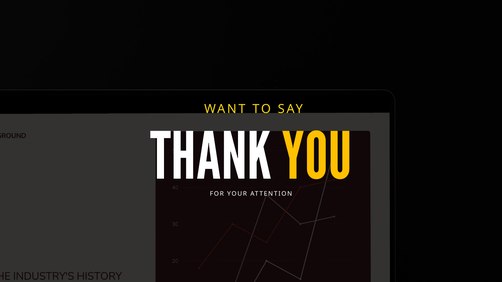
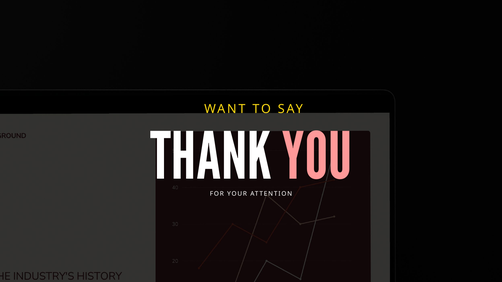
YOU colour: yellow -> pink (317, 158)
